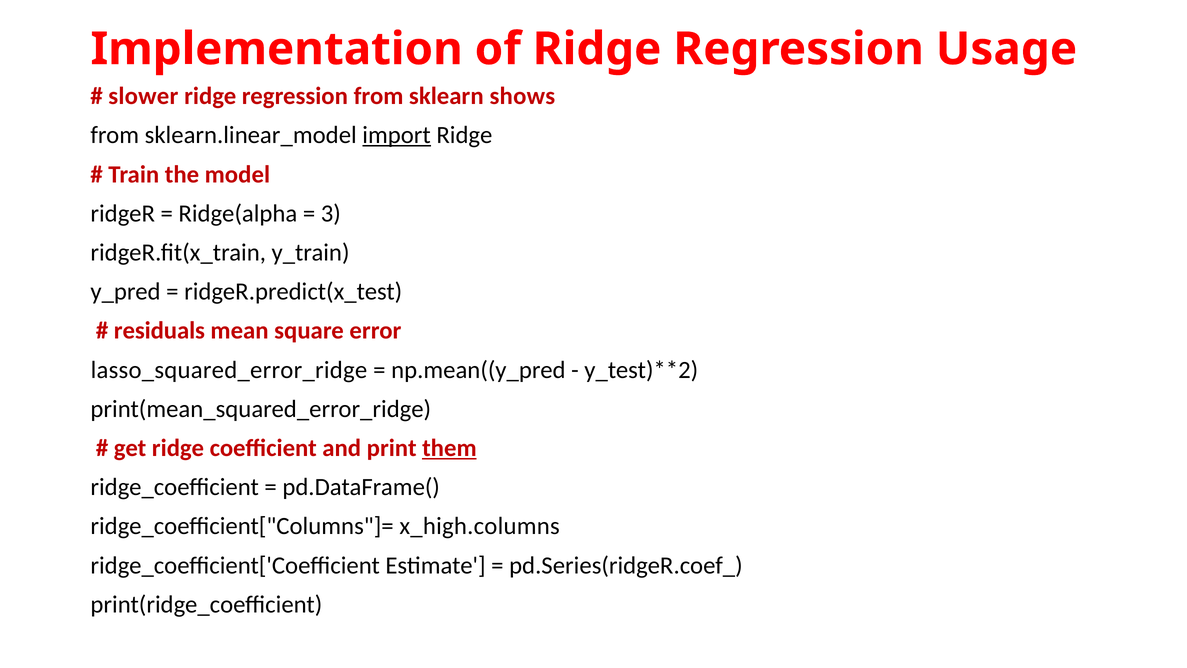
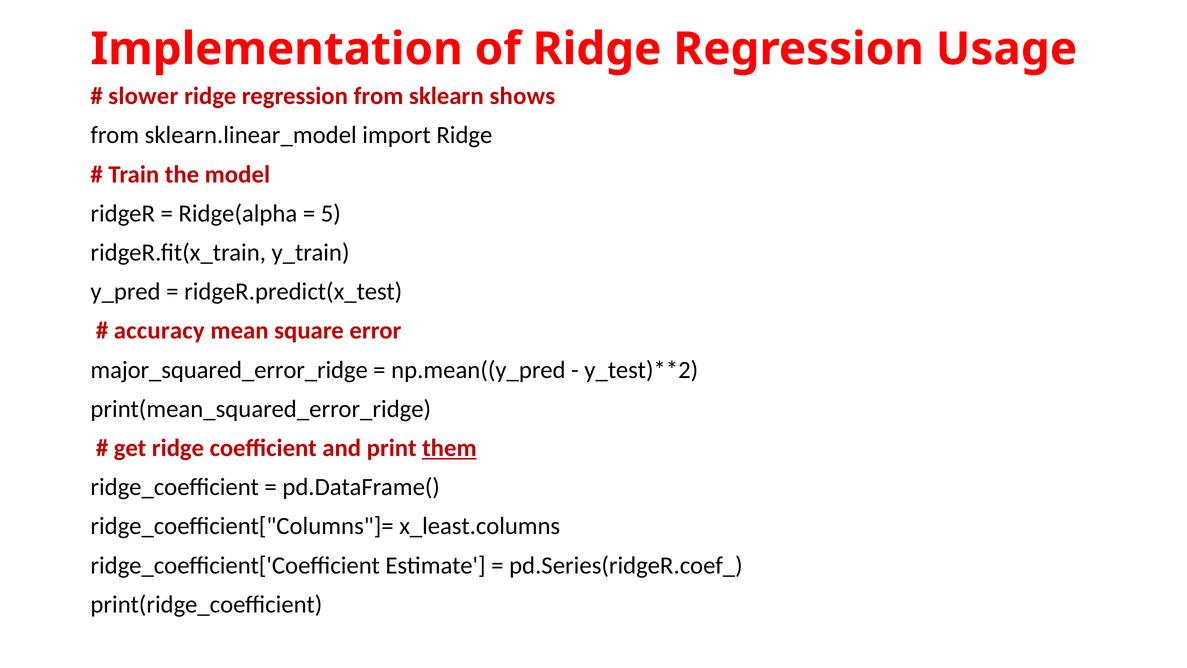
import underline: present -> none (397, 135)
3: 3 -> 5 (331, 213)
residuals: residuals -> accuracy (159, 331)
lasso_squared_error_ridge: lasso_squared_error_ridge -> major_squared_error_ridge (229, 370)
x_high.columns: x_high.columns -> x_least.columns (480, 526)
